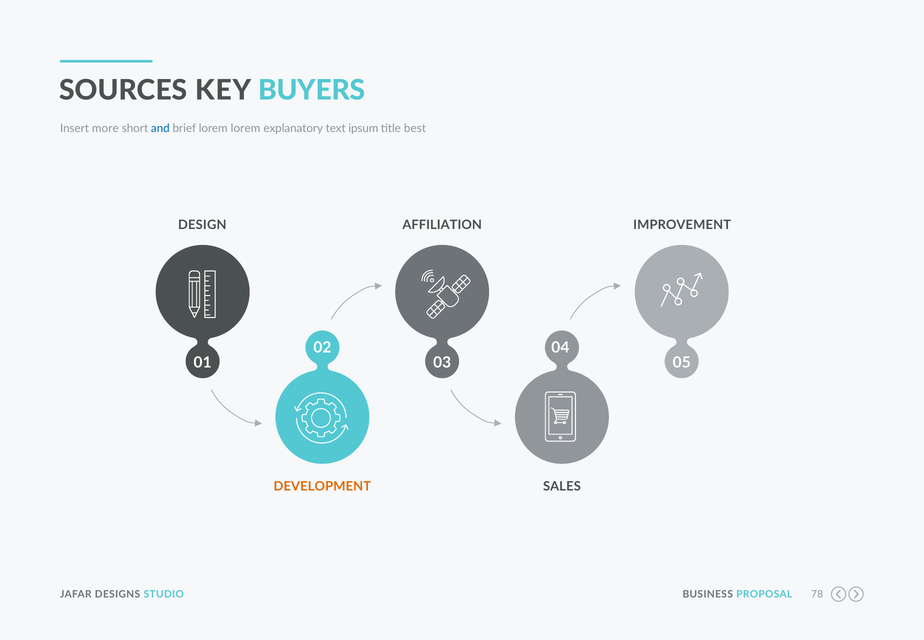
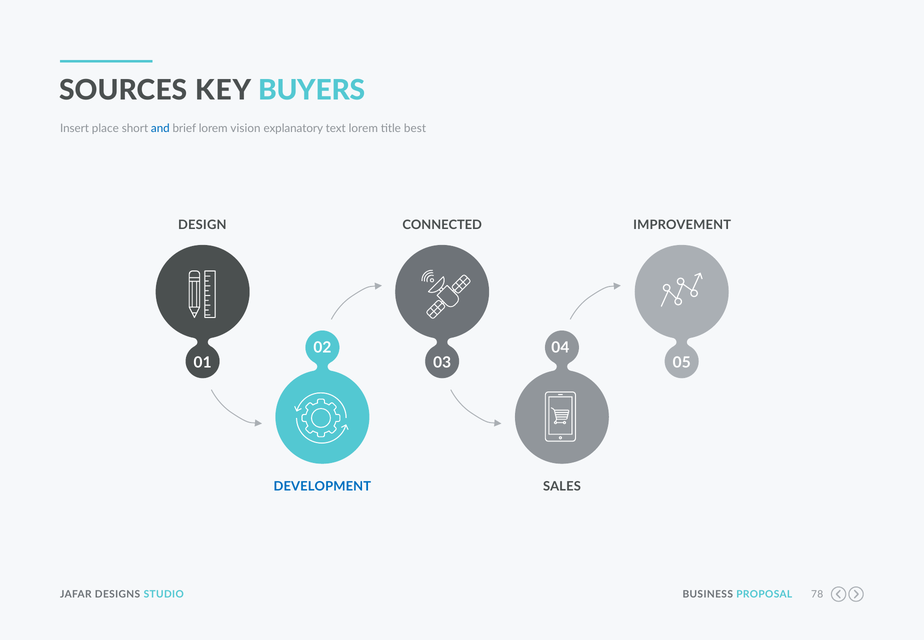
more: more -> place (105, 129)
lorem lorem: lorem -> vision (246, 129)
text ipsum: ipsum -> lorem (363, 129)
AFFILIATION: AFFILIATION -> CONNECTED (442, 225)
DEVELOPMENT colour: orange -> blue (322, 486)
